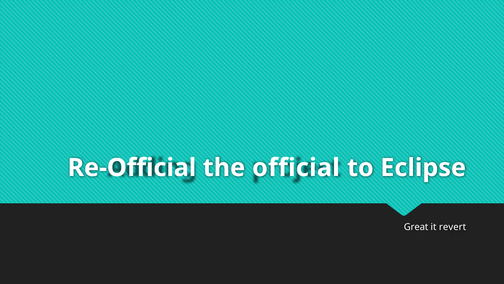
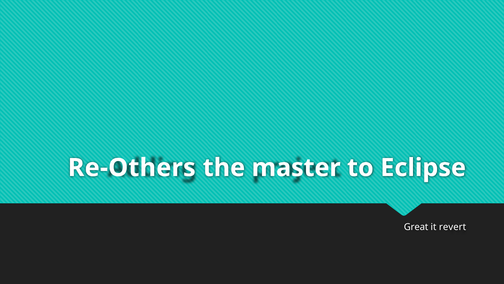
Re-Official: Re-Official -> Re-Others (132, 167)
official: official -> master (296, 167)
